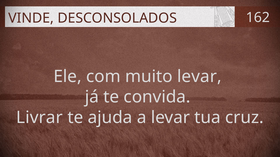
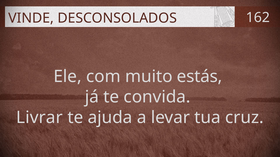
muito levar: levar -> estás (200, 77)
